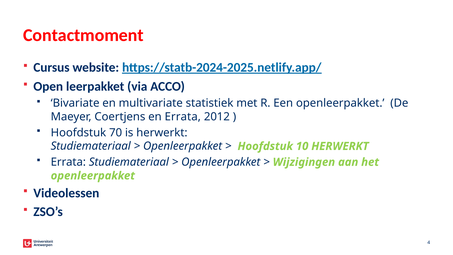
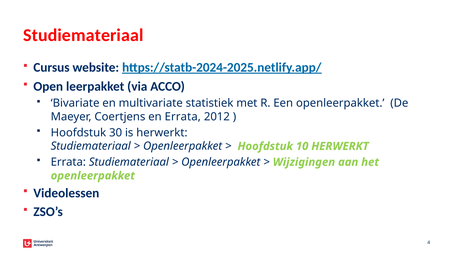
Contactmoment: Contactmoment -> Studiemateriaal (83, 35)
70: 70 -> 30 (116, 133)
